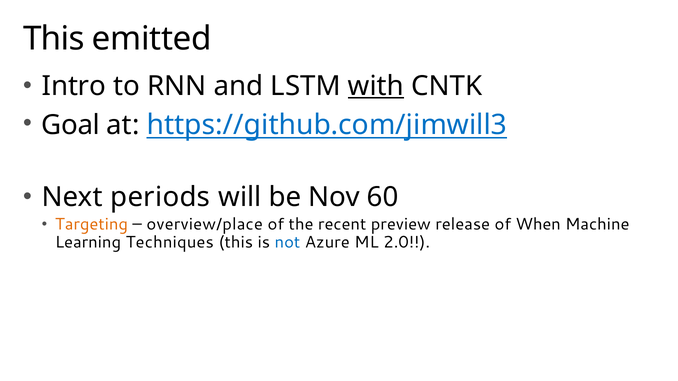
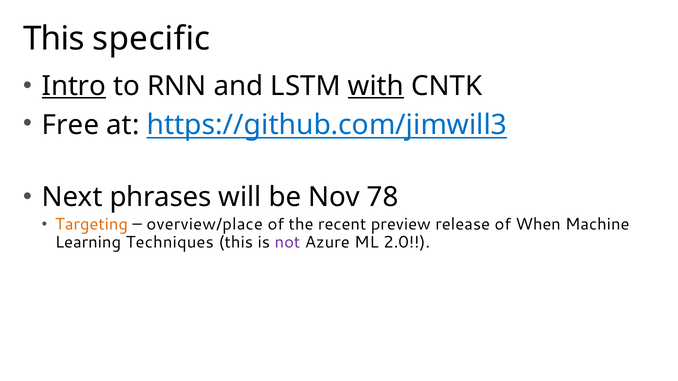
emitted: emitted -> specific (151, 39)
Intro underline: none -> present (74, 86)
Goal: Goal -> Free (70, 125)
periods: periods -> phrases (161, 197)
60: 60 -> 78 (383, 197)
not colour: blue -> purple (287, 242)
